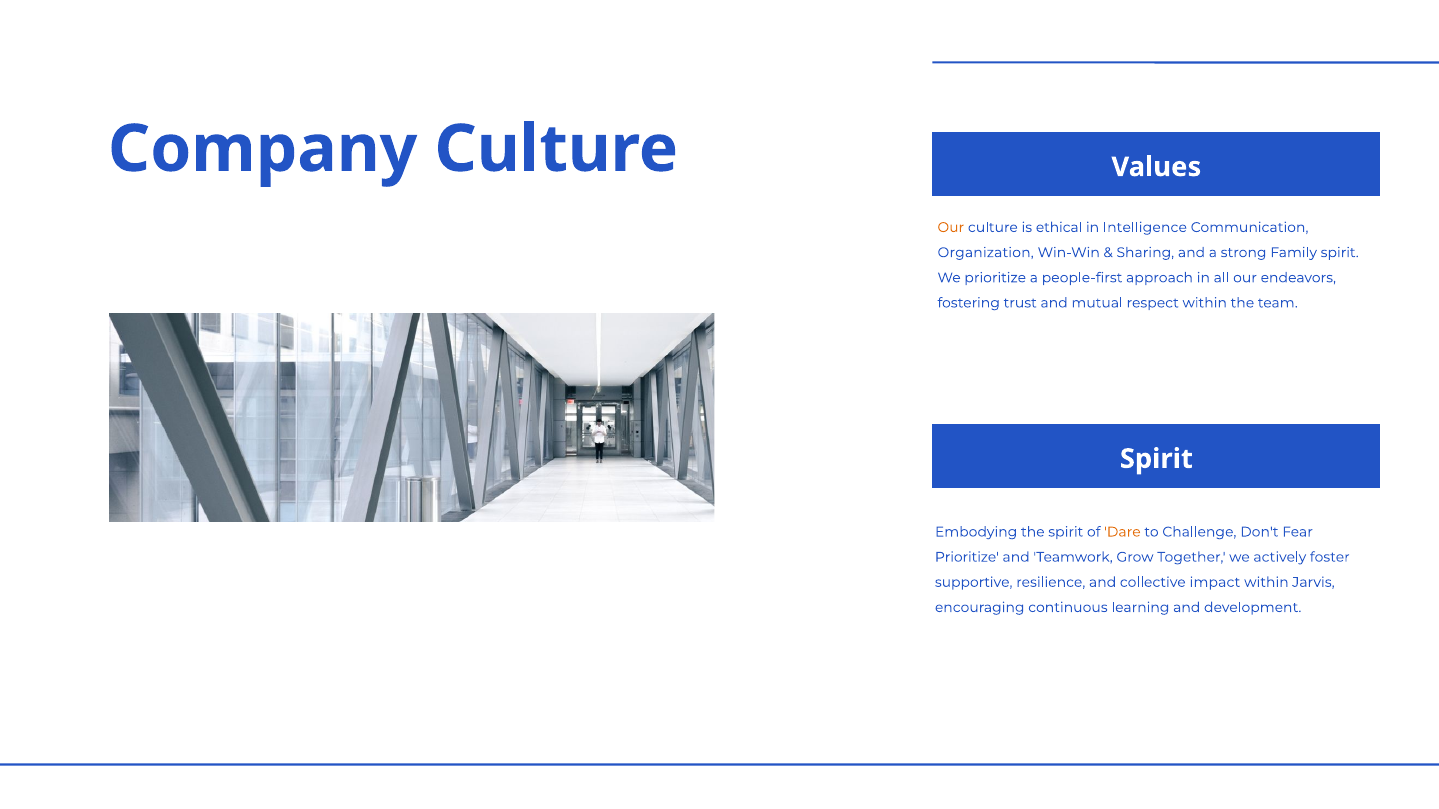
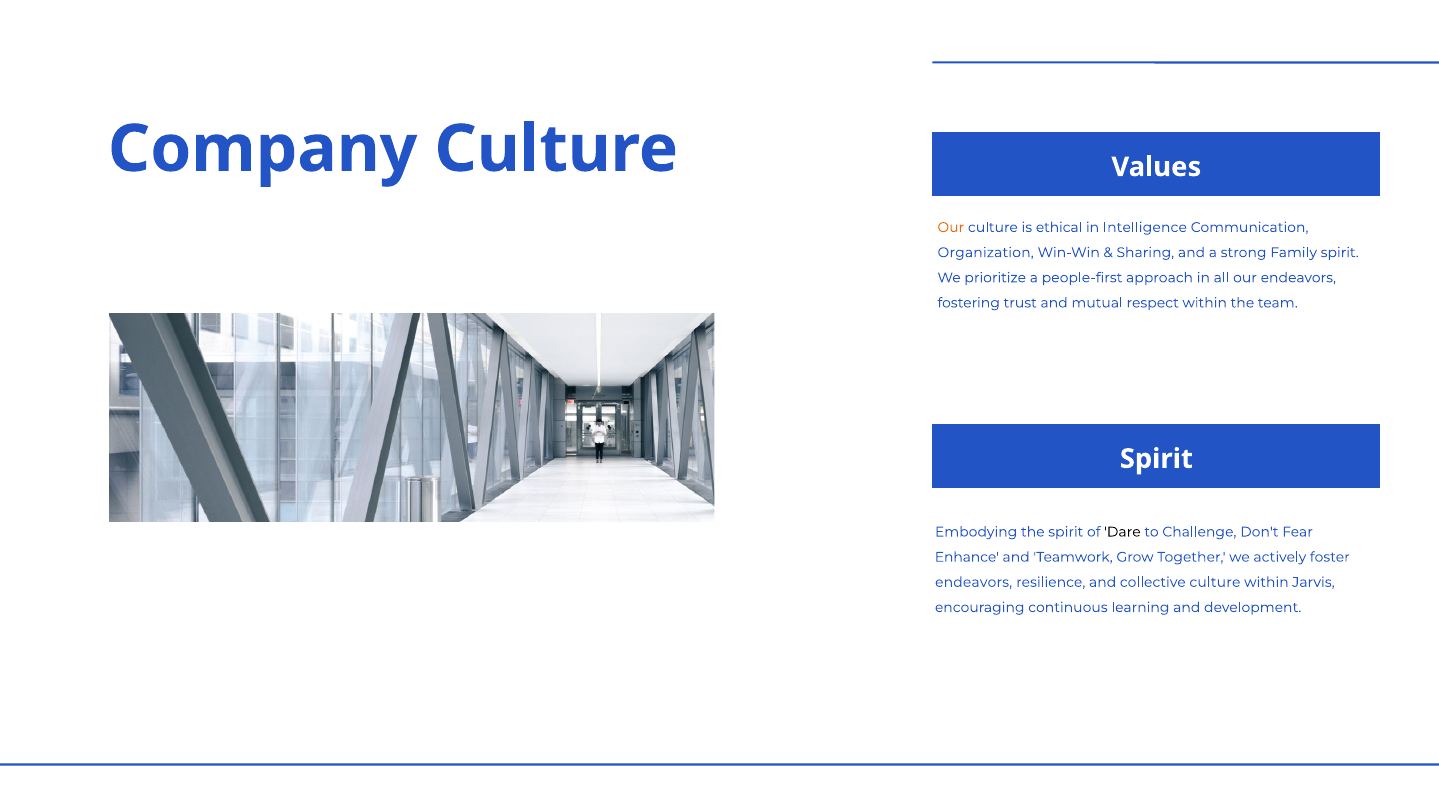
Dare colour: orange -> black (1122, 532)
Prioritize: Prioritize -> Enhance (967, 557)
supportive: supportive -> endeavors (974, 583)
collective impact: impact -> culture (1215, 583)
